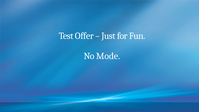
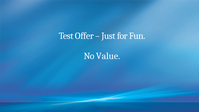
Mode: Mode -> Value (108, 56)
